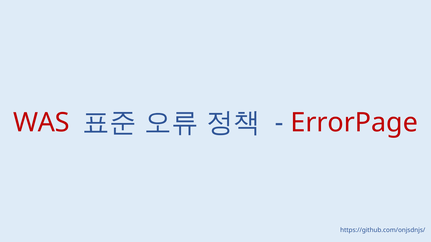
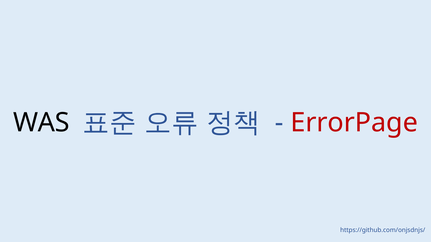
WAS colour: red -> black (41, 123)
